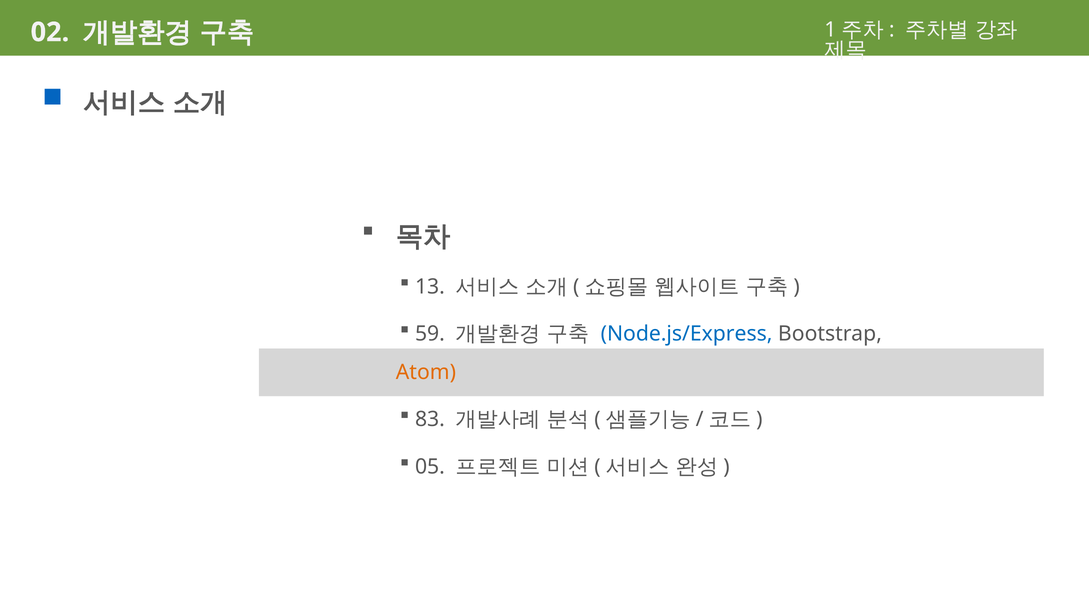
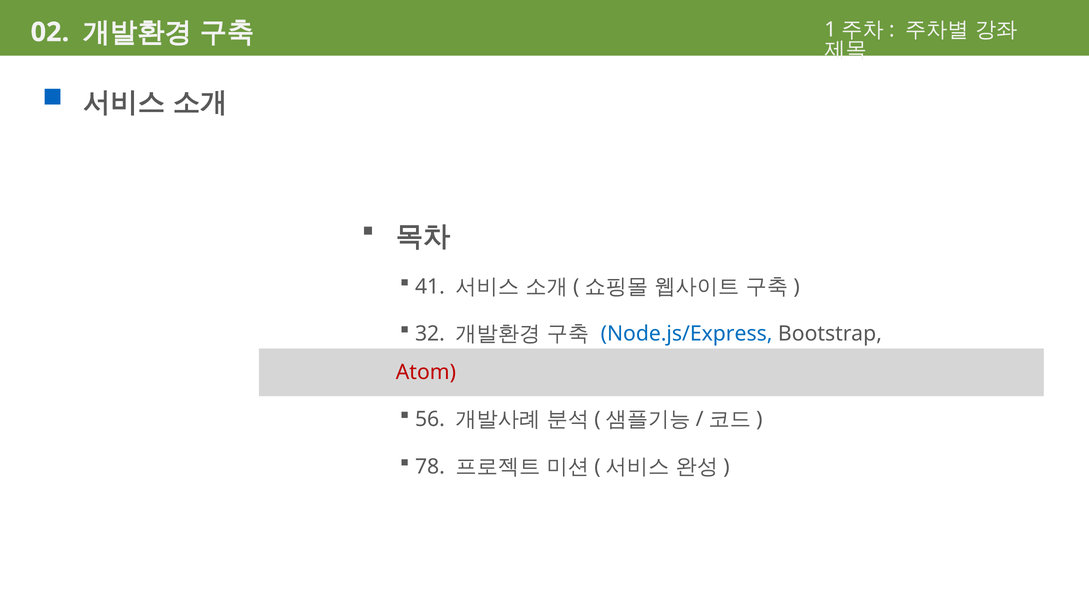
13: 13 -> 41 (430, 286)
59: 59 -> 32 (430, 334)
Atom colour: orange -> red (426, 372)
83: 83 -> 56 (430, 419)
05: 05 -> 78 (430, 466)
